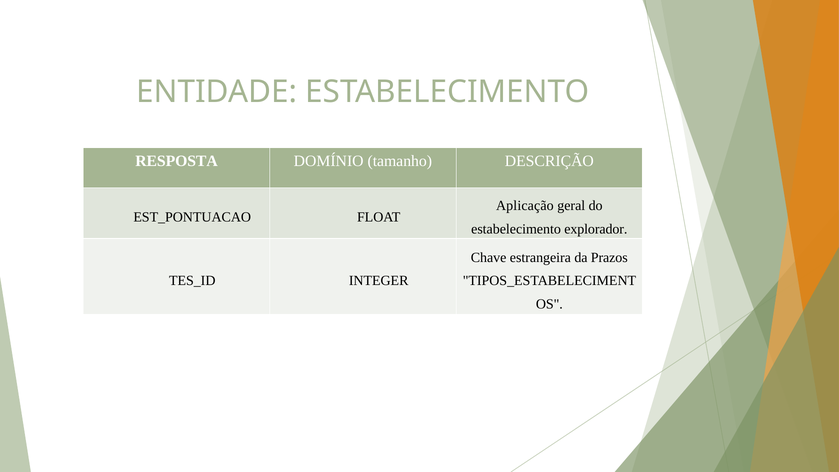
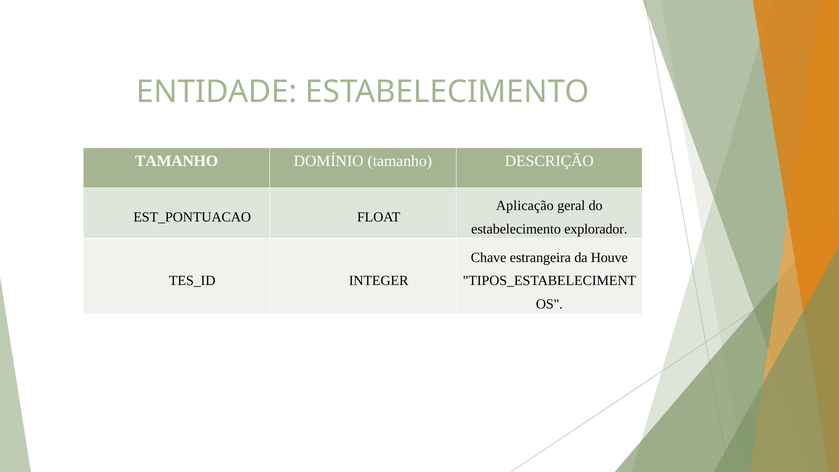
RESPOSTA: RESPOSTA -> TAMANHO (177, 161)
Prazos: Prazos -> Houve (609, 257)
